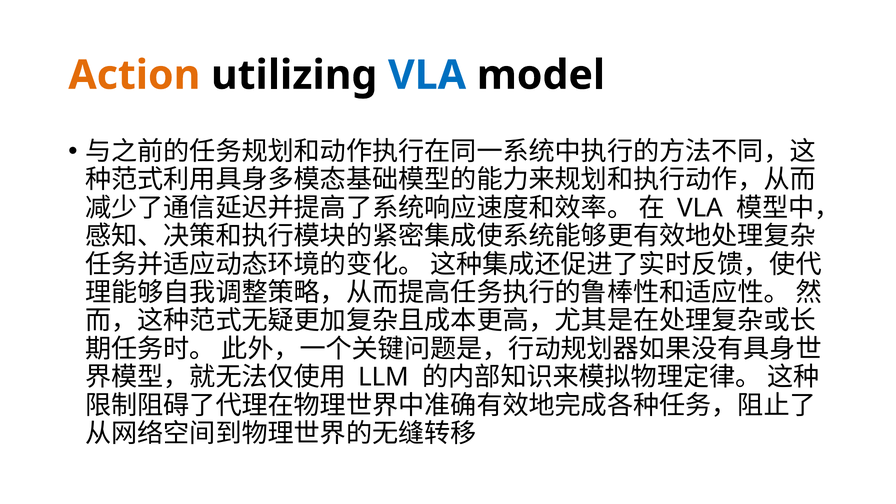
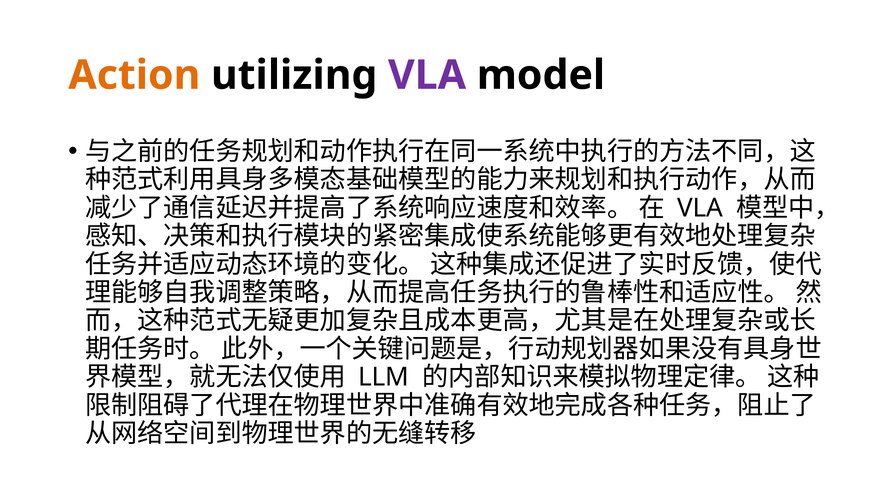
VLA colour: blue -> purple (427, 75)
